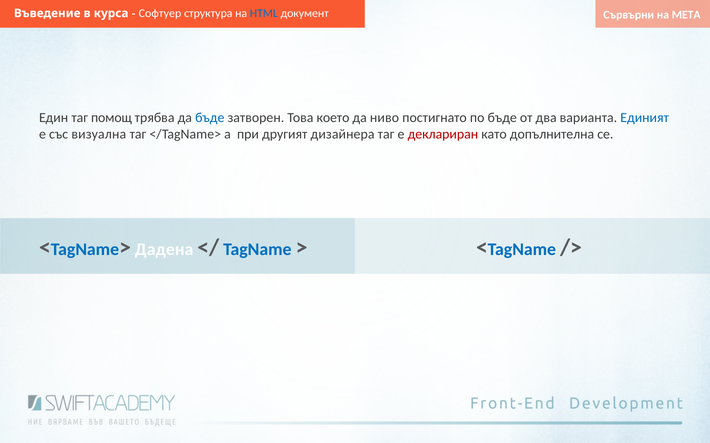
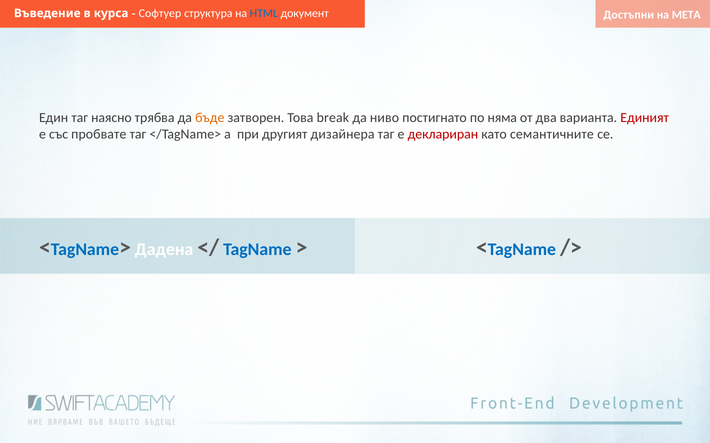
Сървърни: Сървърни -> Достъпни (629, 15)
помощ: помощ -> наясно (111, 118)
бъде colour: blue -> orange (210, 118)
което: което -> break (333, 118)
по бъде: бъде -> няма (502, 118)
Единият colour: blue -> red (645, 118)
визуална: визуална -> пробвате (99, 134)
допълнителна: допълнителна -> семантичните (552, 134)
